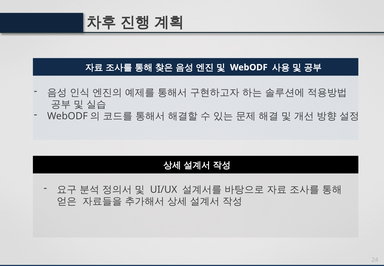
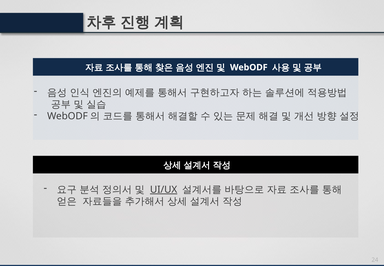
UI/UX underline: none -> present (164, 190)
